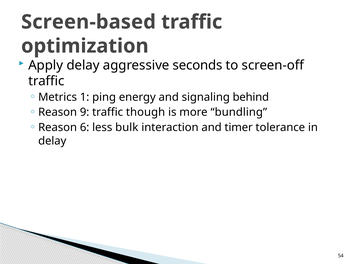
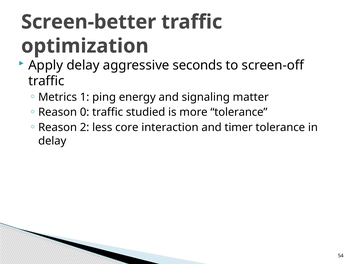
Screen-based: Screen-based -> Screen-better (89, 22)
behind: behind -> matter (251, 97)
9: 9 -> 0 (85, 112)
though: though -> studied (146, 112)
more bundling: bundling -> tolerance (239, 112)
6: 6 -> 2 (85, 127)
bulk: bulk -> core (127, 127)
